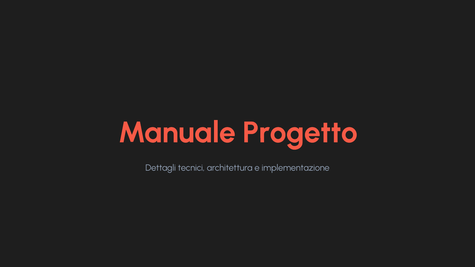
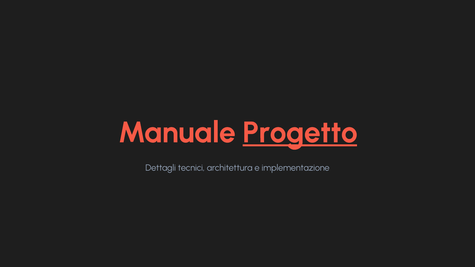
Progetto underline: none -> present (300, 133)
